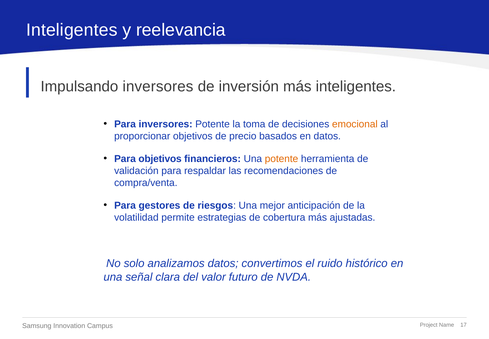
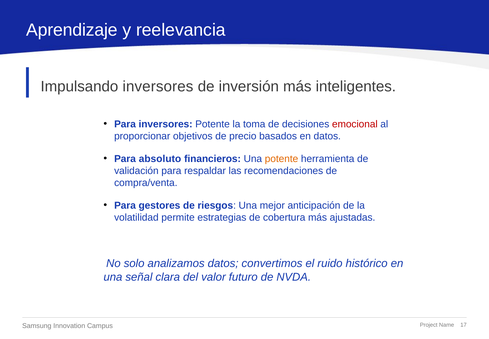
Inteligentes: Inteligentes -> Aprendizaje (72, 30)
emocional colour: orange -> red (355, 124)
Para objetivos: objetivos -> absoluto (160, 159)
